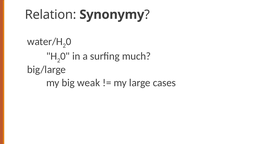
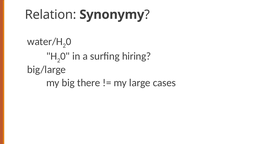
much: much -> hiring (137, 56)
weak: weak -> there (89, 82)
